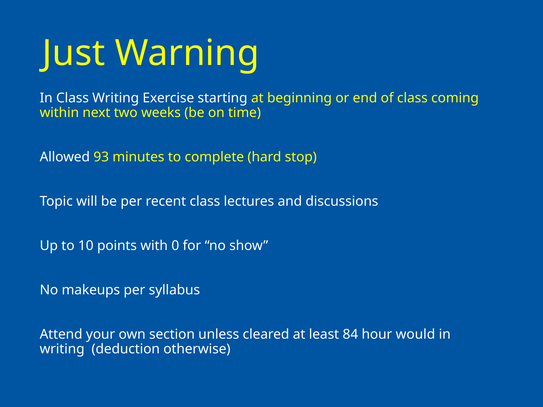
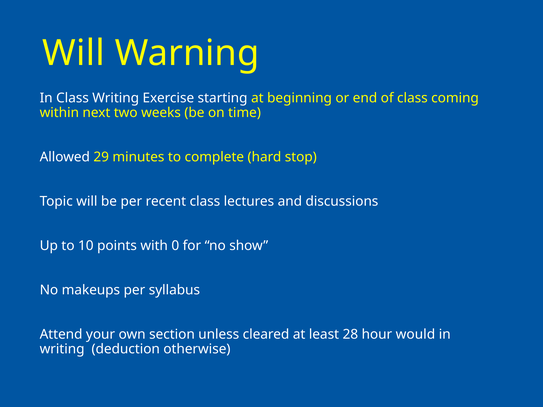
Just: Just -> Will (74, 53)
93: 93 -> 29 (101, 157)
84: 84 -> 28 (350, 335)
